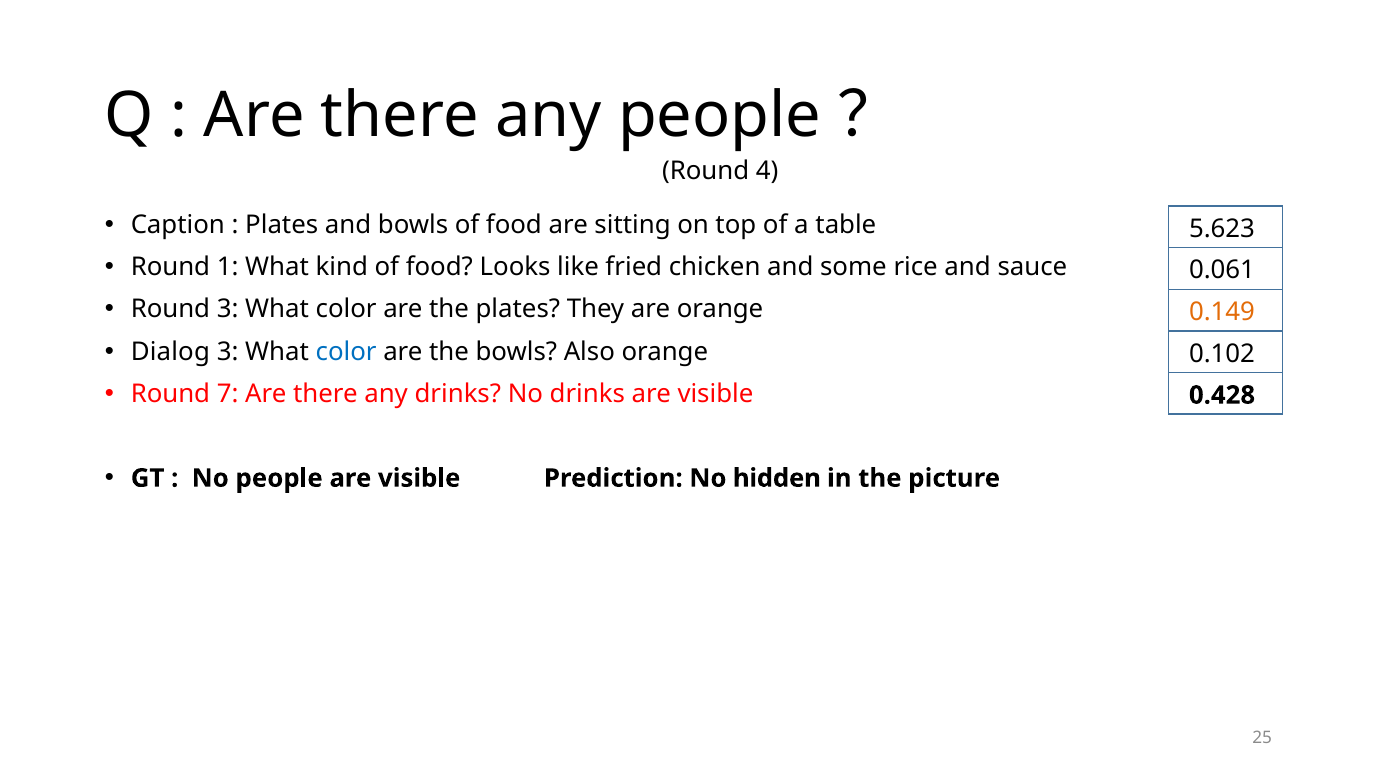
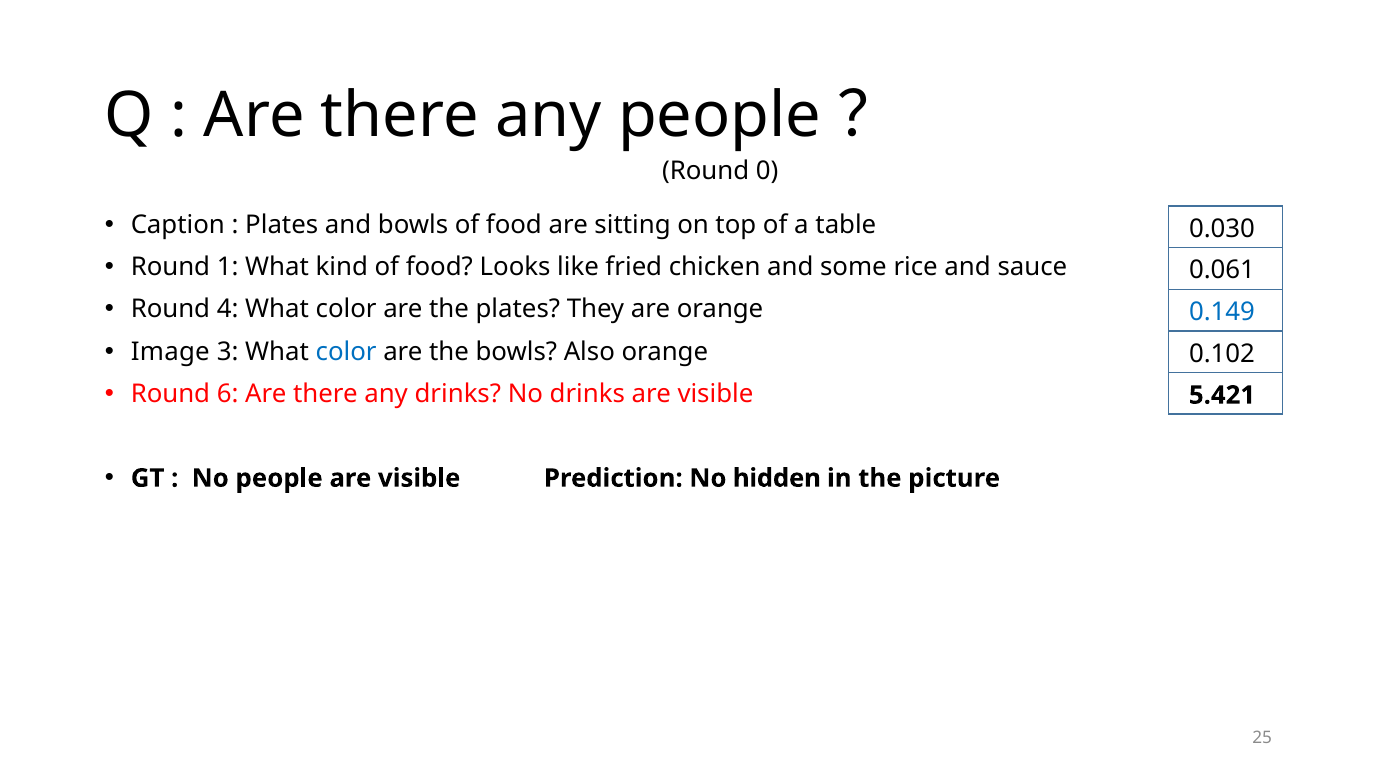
4: 4 -> 0 (767, 172)
5.623: 5.623 -> 0.030 (1222, 229)
Round 3: 3 -> 4 (228, 310)
0.149 colour: orange -> blue (1222, 312)
Dialog: Dialog -> Image (170, 352)
7: 7 -> 6 (228, 394)
0.428: 0.428 -> 5.421 (1222, 395)
